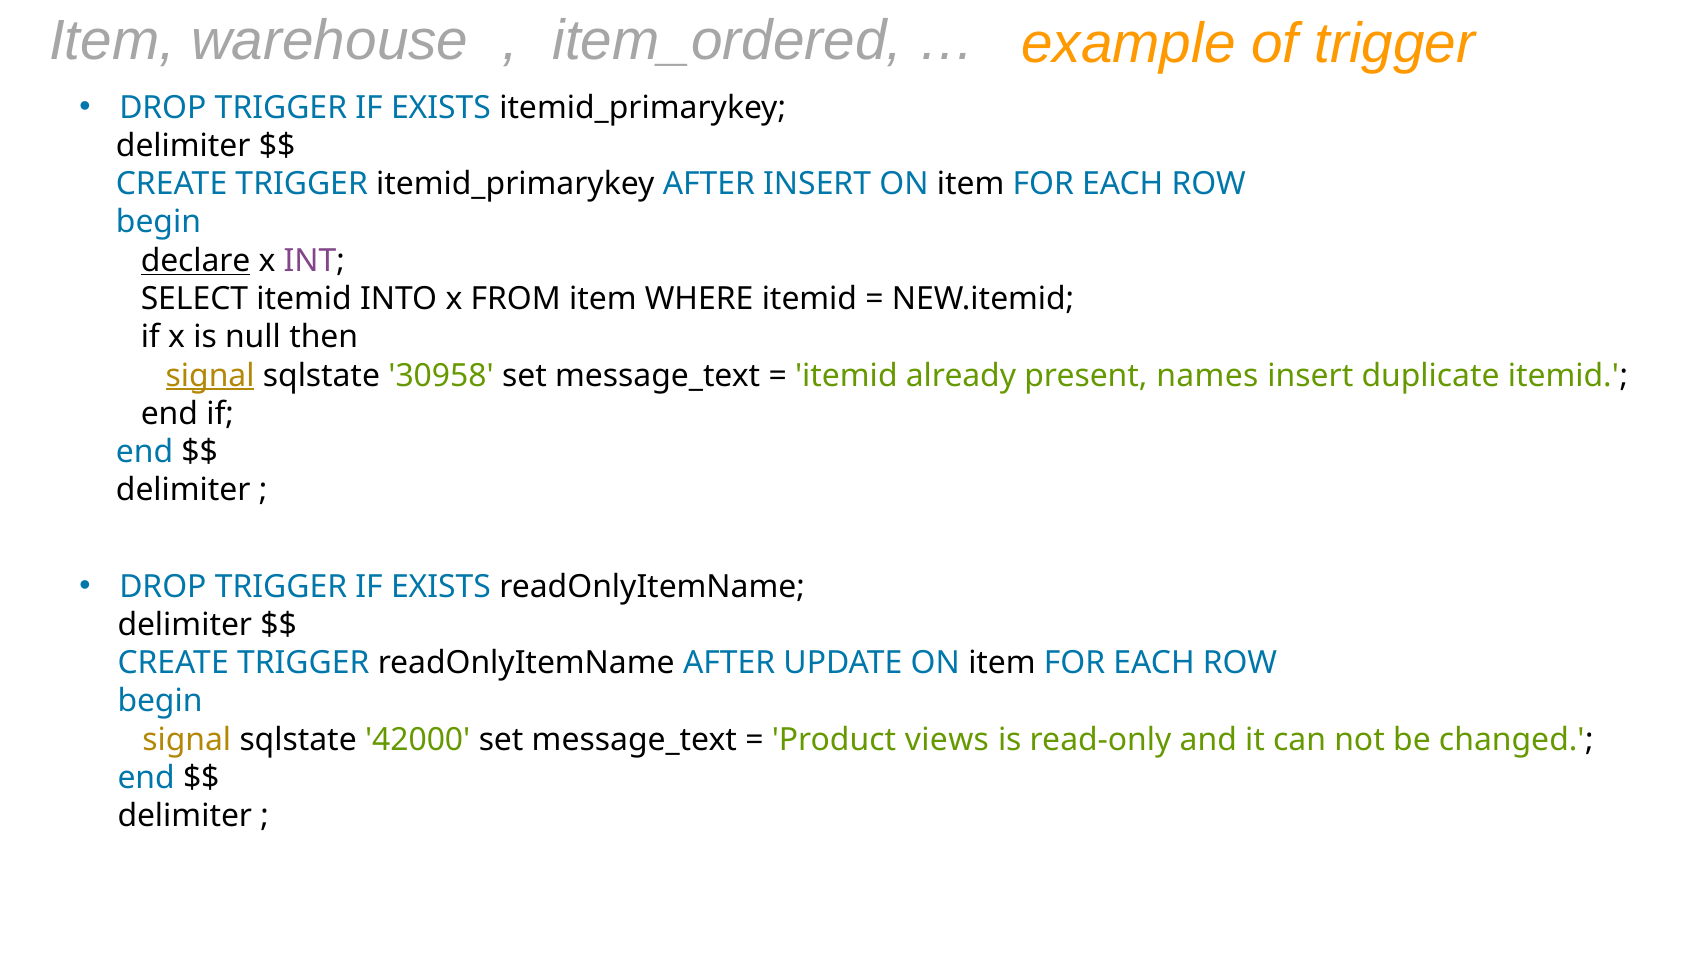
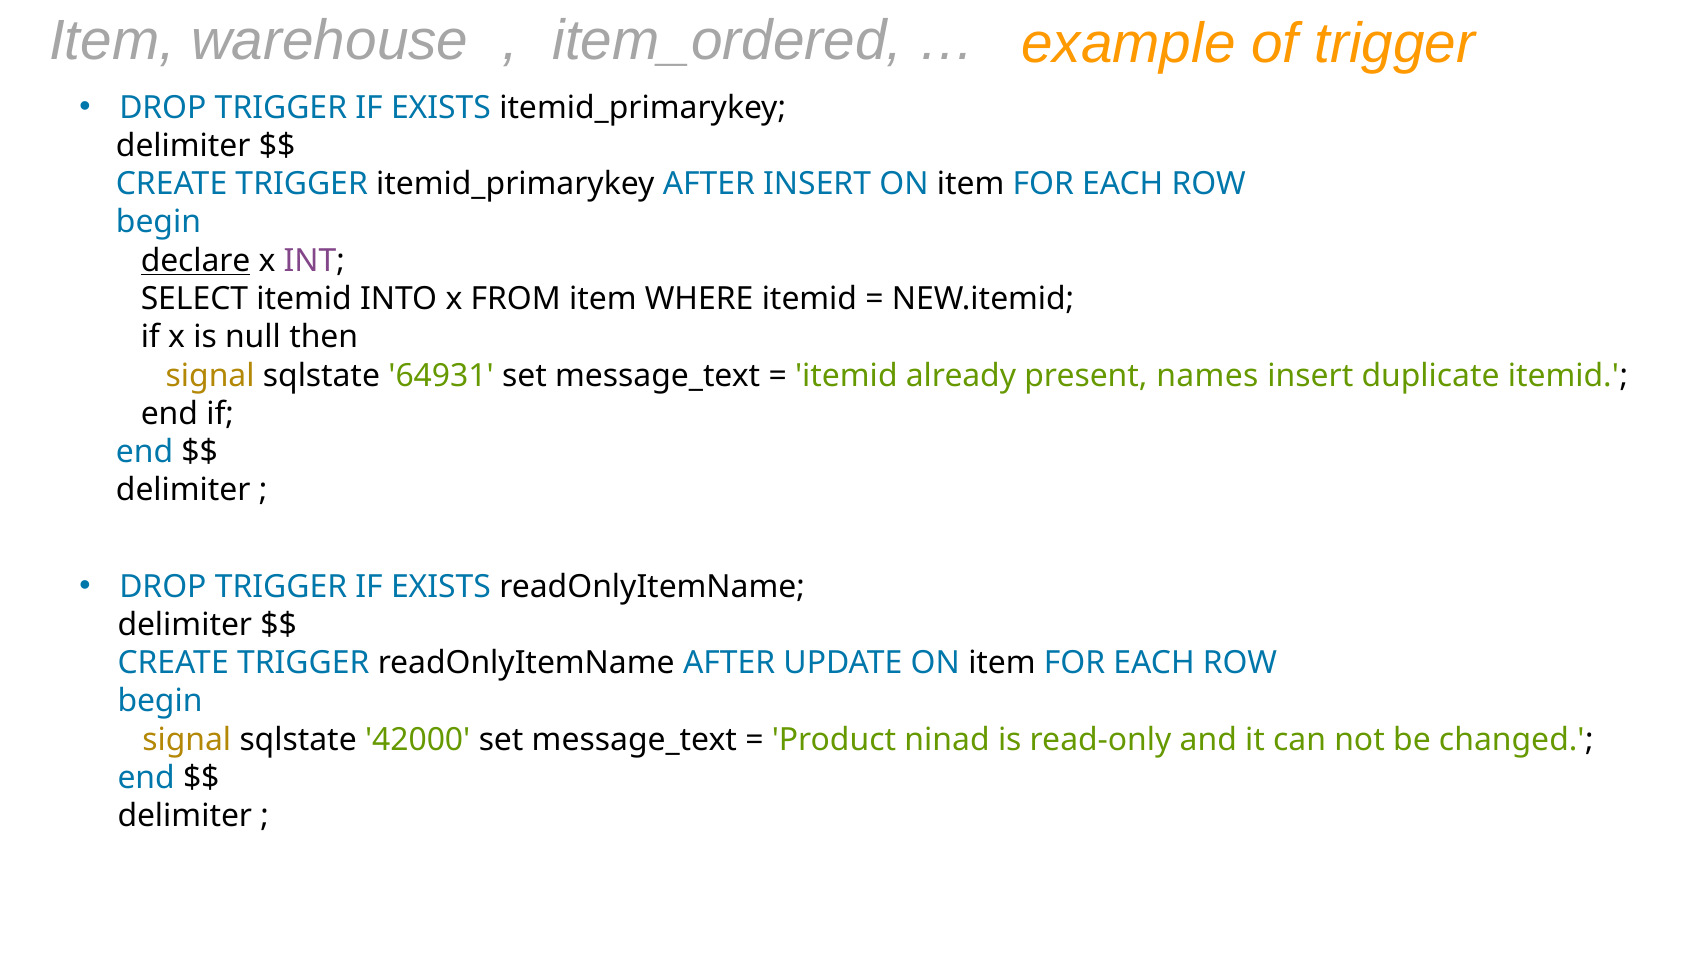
signal underline: present -> none (210, 376)
30958: 30958 -> 64931 (441, 376)
views: views -> ninad (947, 739)
